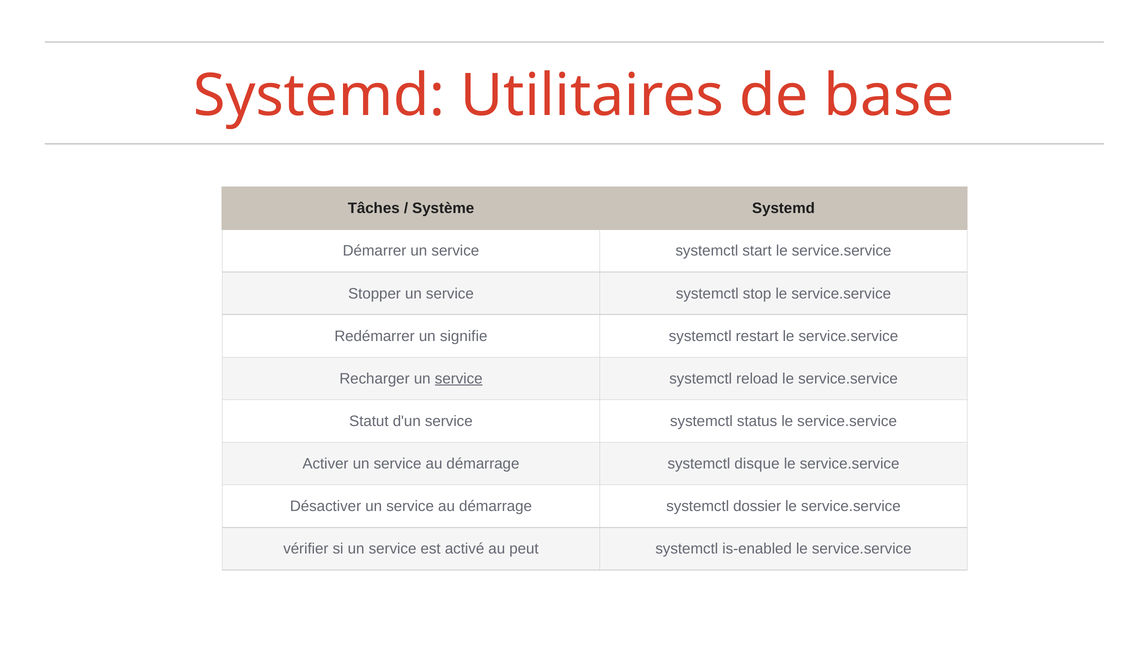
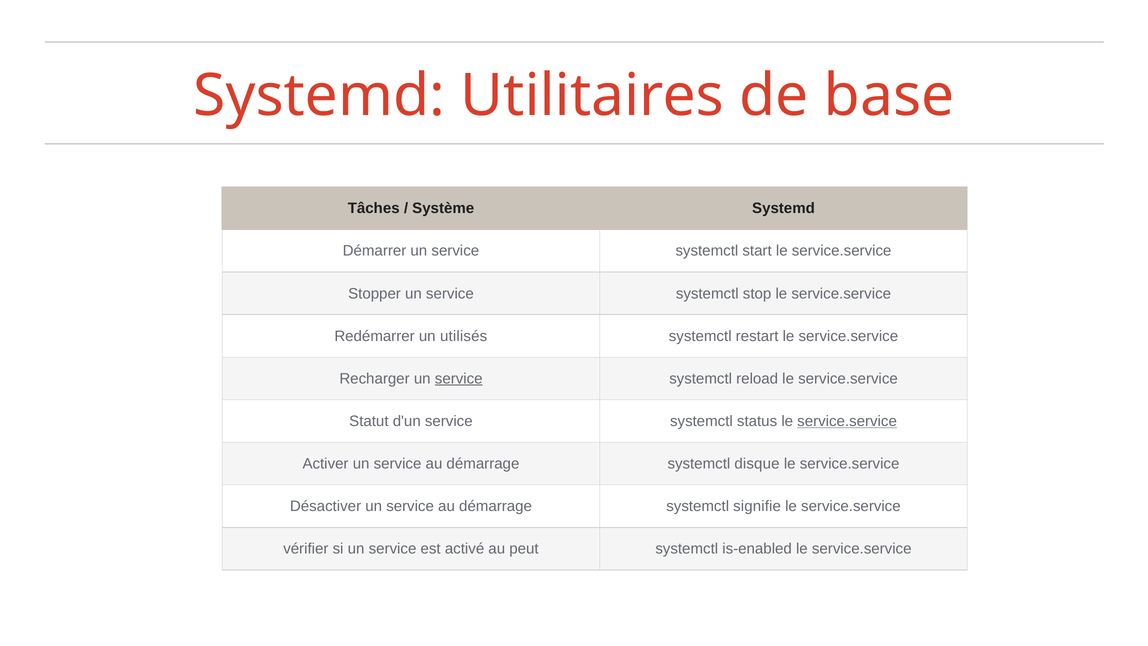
signifie: signifie -> utilisés (464, 336)
service.service underline: none -> present (847, 421)
dossier: dossier -> signifie (757, 506)
